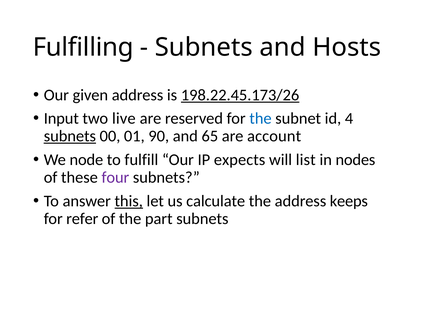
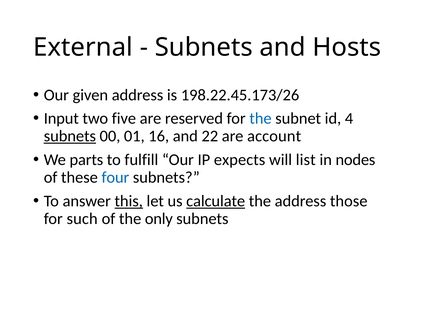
Fulfilling: Fulfilling -> External (83, 47)
198.22.45.173/26 underline: present -> none (240, 95)
live: live -> five (124, 119)
90: 90 -> 16 (159, 136)
65: 65 -> 22 (210, 136)
node: node -> parts (86, 160)
four colour: purple -> blue (115, 178)
calculate underline: none -> present (216, 201)
keeps: keeps -> those (349, 201)
refer: refer -> such (82, 219)
part: part -> only (159, 219)
